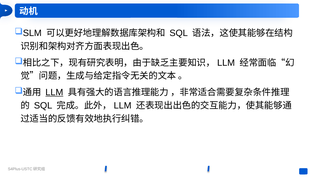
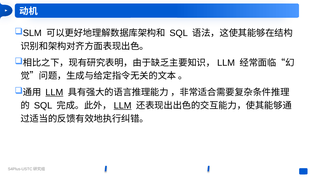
LLM underline: none -> present (123, 105)
